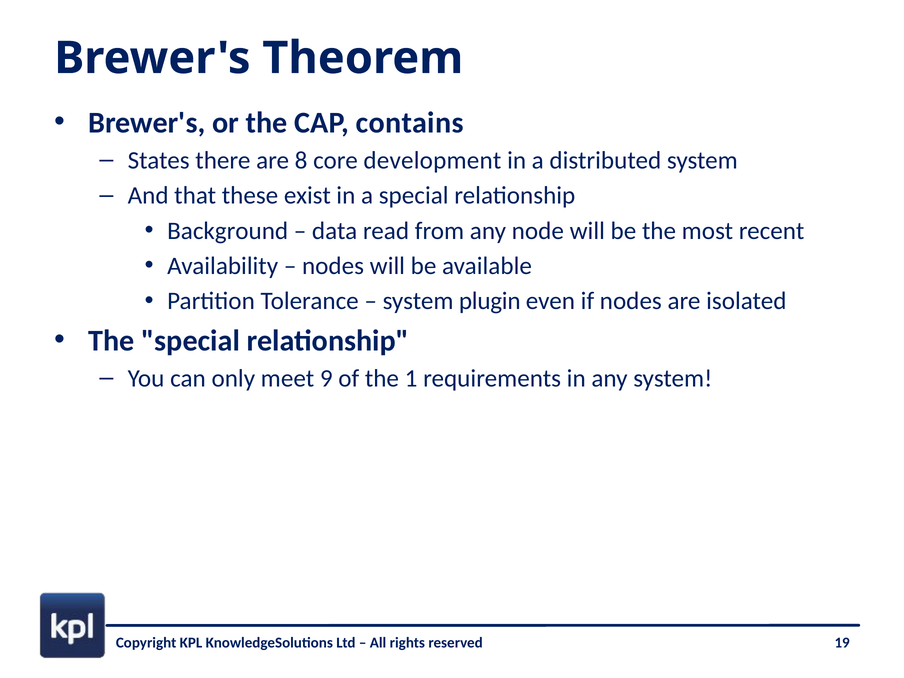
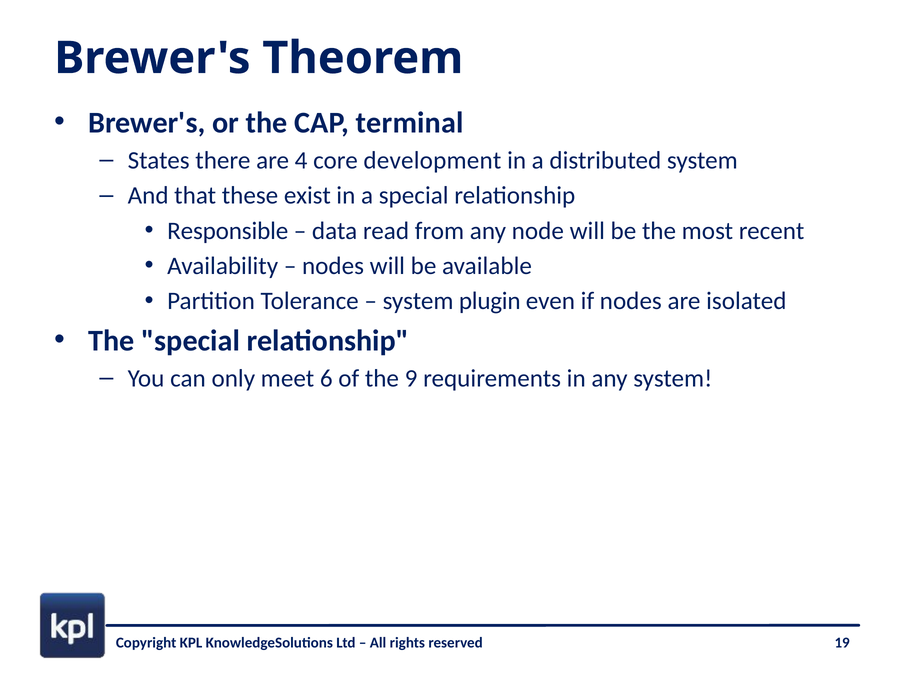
contains: contains -> terminal (410, 123)
8: 8 -> 4 (301, 160)
Background: Background -> Responsible (228, 231)
9: 9 -> 6 (326, 378)
1: 1 -> 9 (411, 378)
